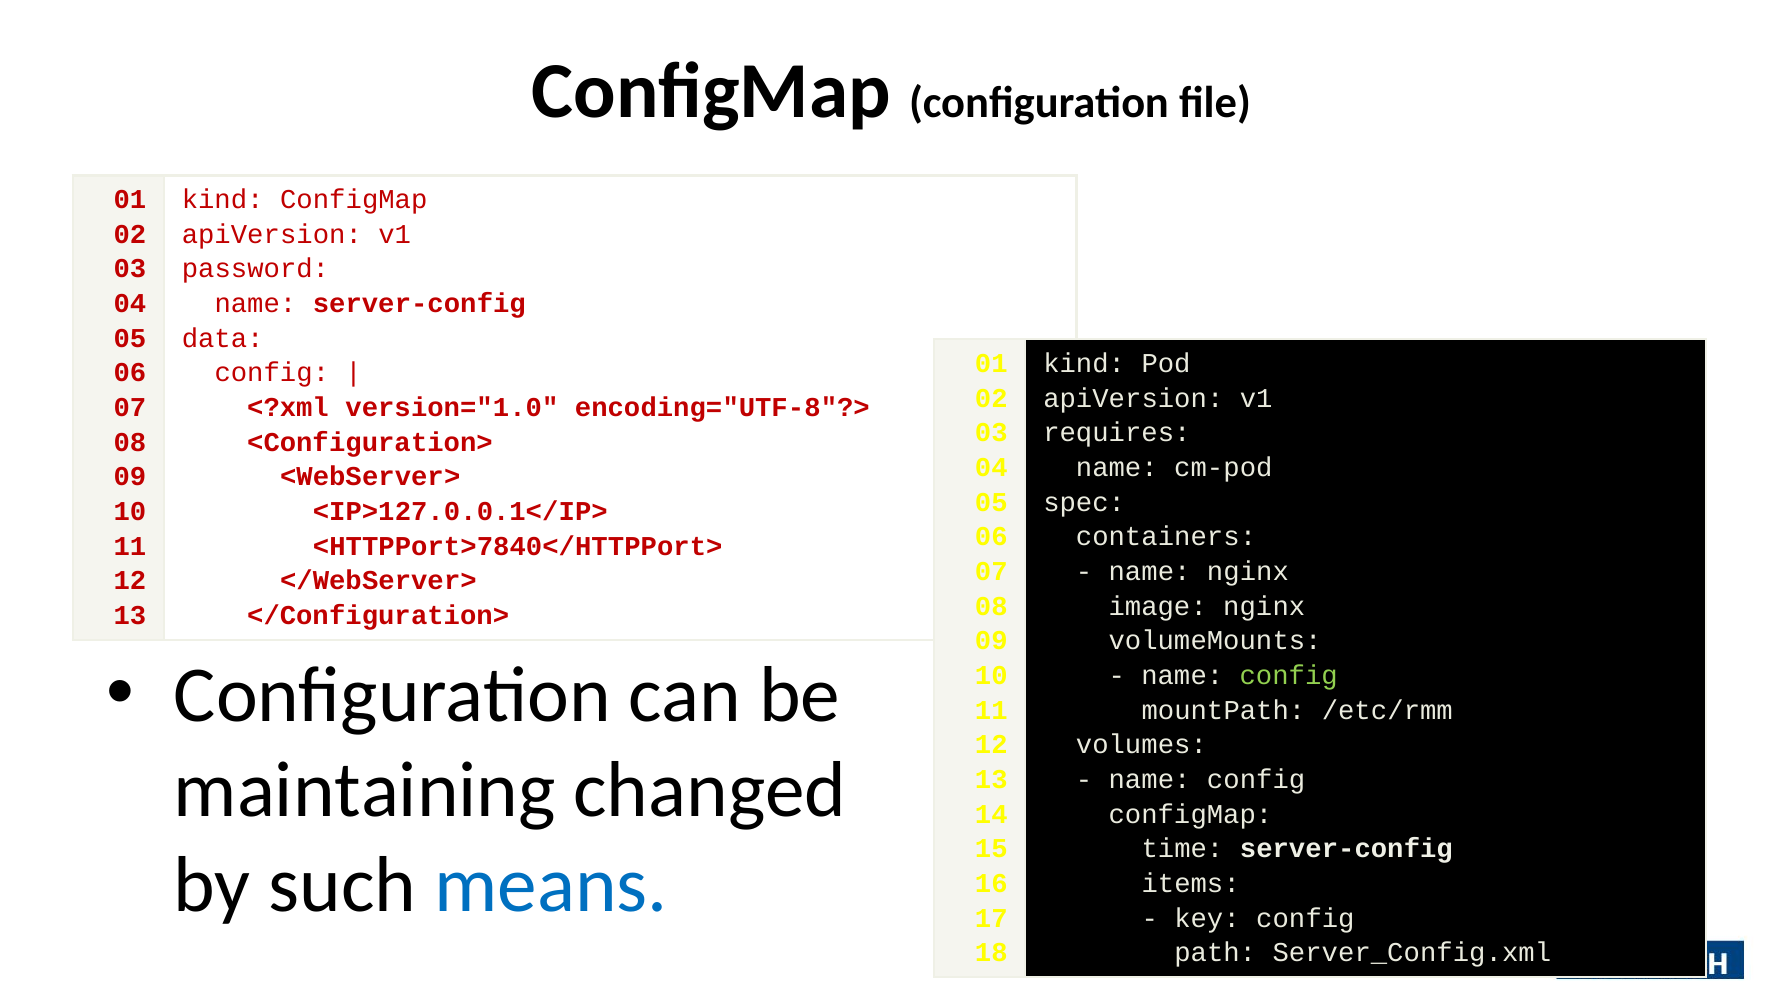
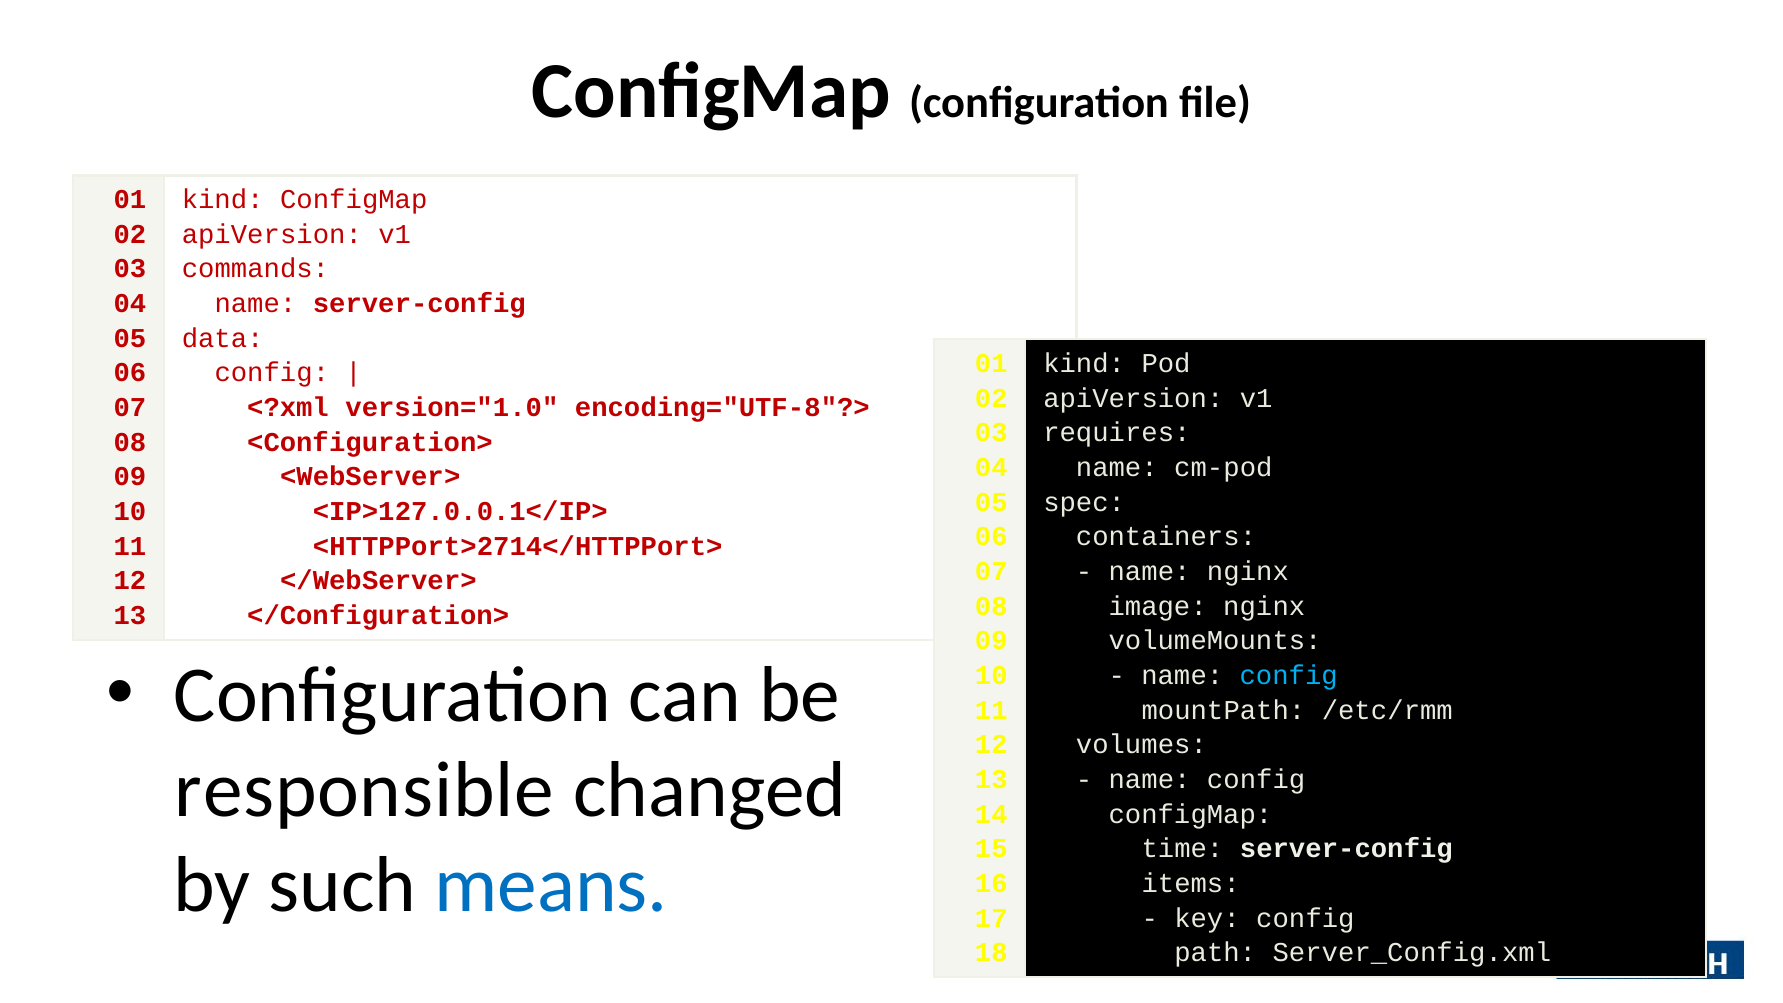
password: password -> commands (255, 269)
<HTTPPort>7840</HTTPPort>: <HTTPPort>7840</HTTPPort> -> <HTTPPort>2714</HTTPPort> (518, 546)
config colour: light green -> light blue (1289, 675)
maintaining: maintaining -> responsible (364, 790)
